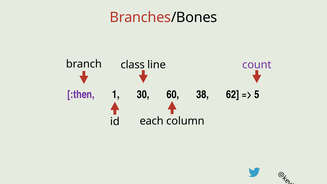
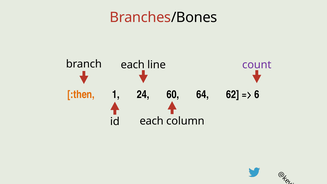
branch class: class -> each (133, 65)
:then colour: purple -> orange (81, 95)
30: 30 -> 24 (143, 95)
38: 38 -> 64 (203, 95)
5: 5 -> 6 (257, 95)
